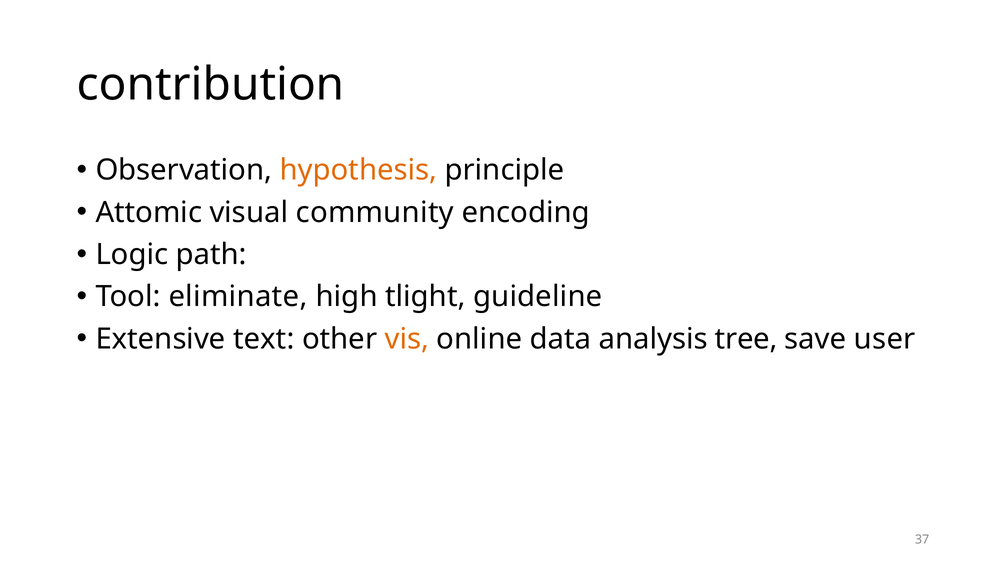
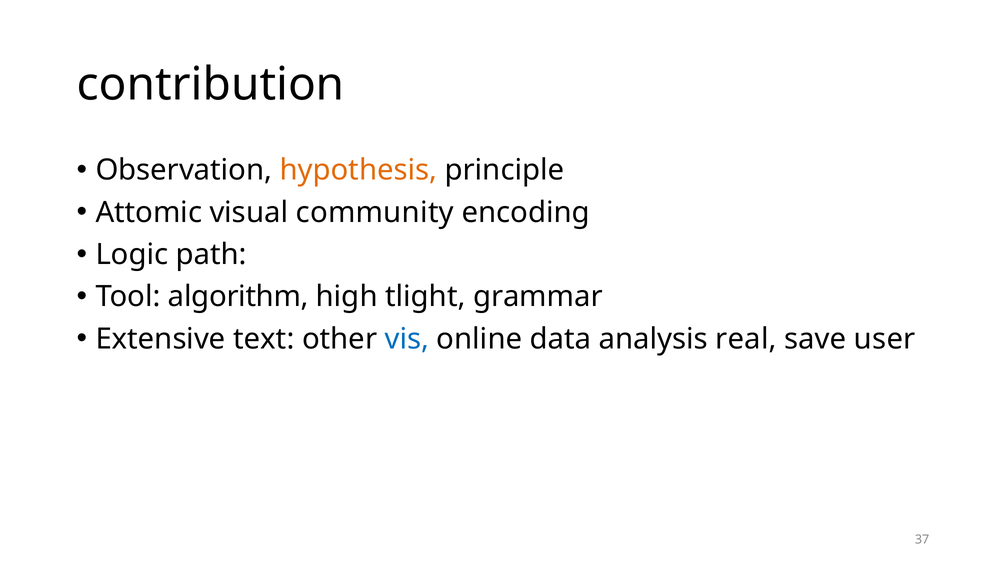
eliminate: eliminate -> algorithm (238, 297)
guideline: guideline -> grammar (538, 297)
vis colour: orange -> blue (407, 339)
tree: tree -> real (746, 339)
